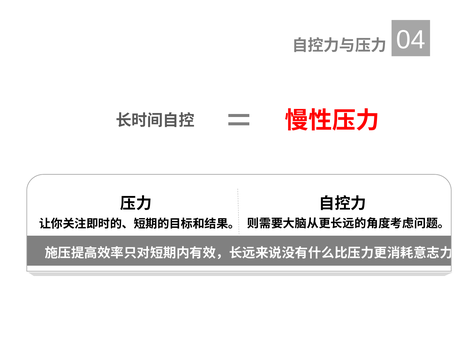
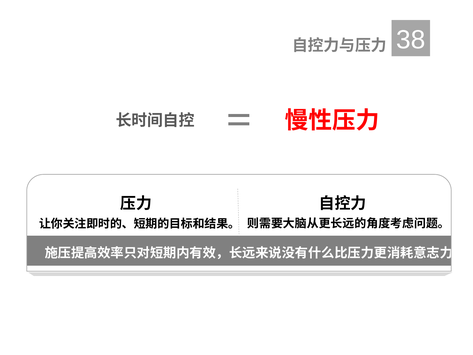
04: 04 -> 38 (411, 40)
